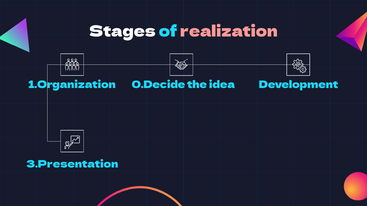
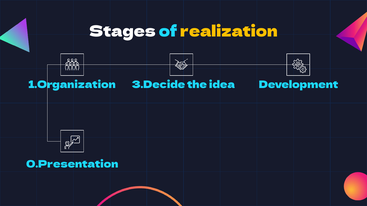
realization colour: pink -> yellow (229, 32)
0.Decide: 0.Decide -> 3.Decide (158, 85)
3.Presentation: 3.Presentation -> 0.Presentation (72, 165)
